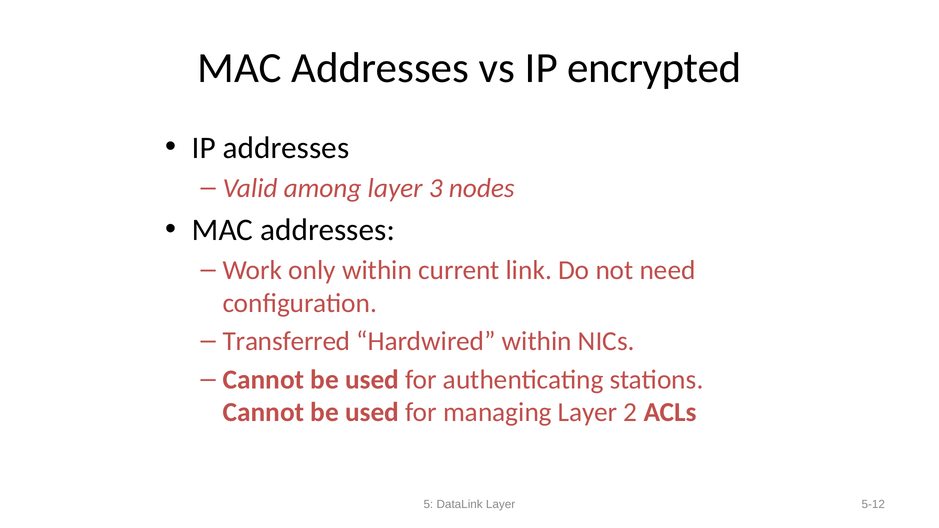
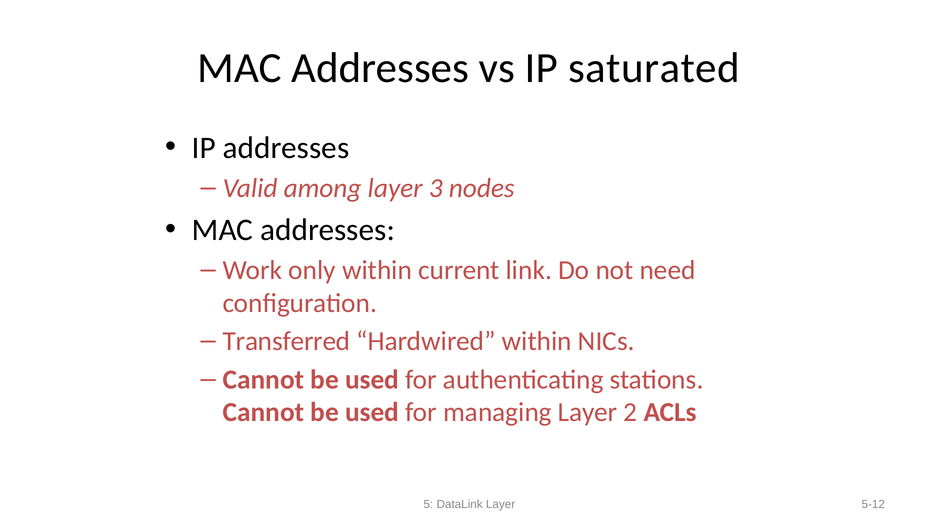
encrypted: encrypted -> saturated (654, 68)
